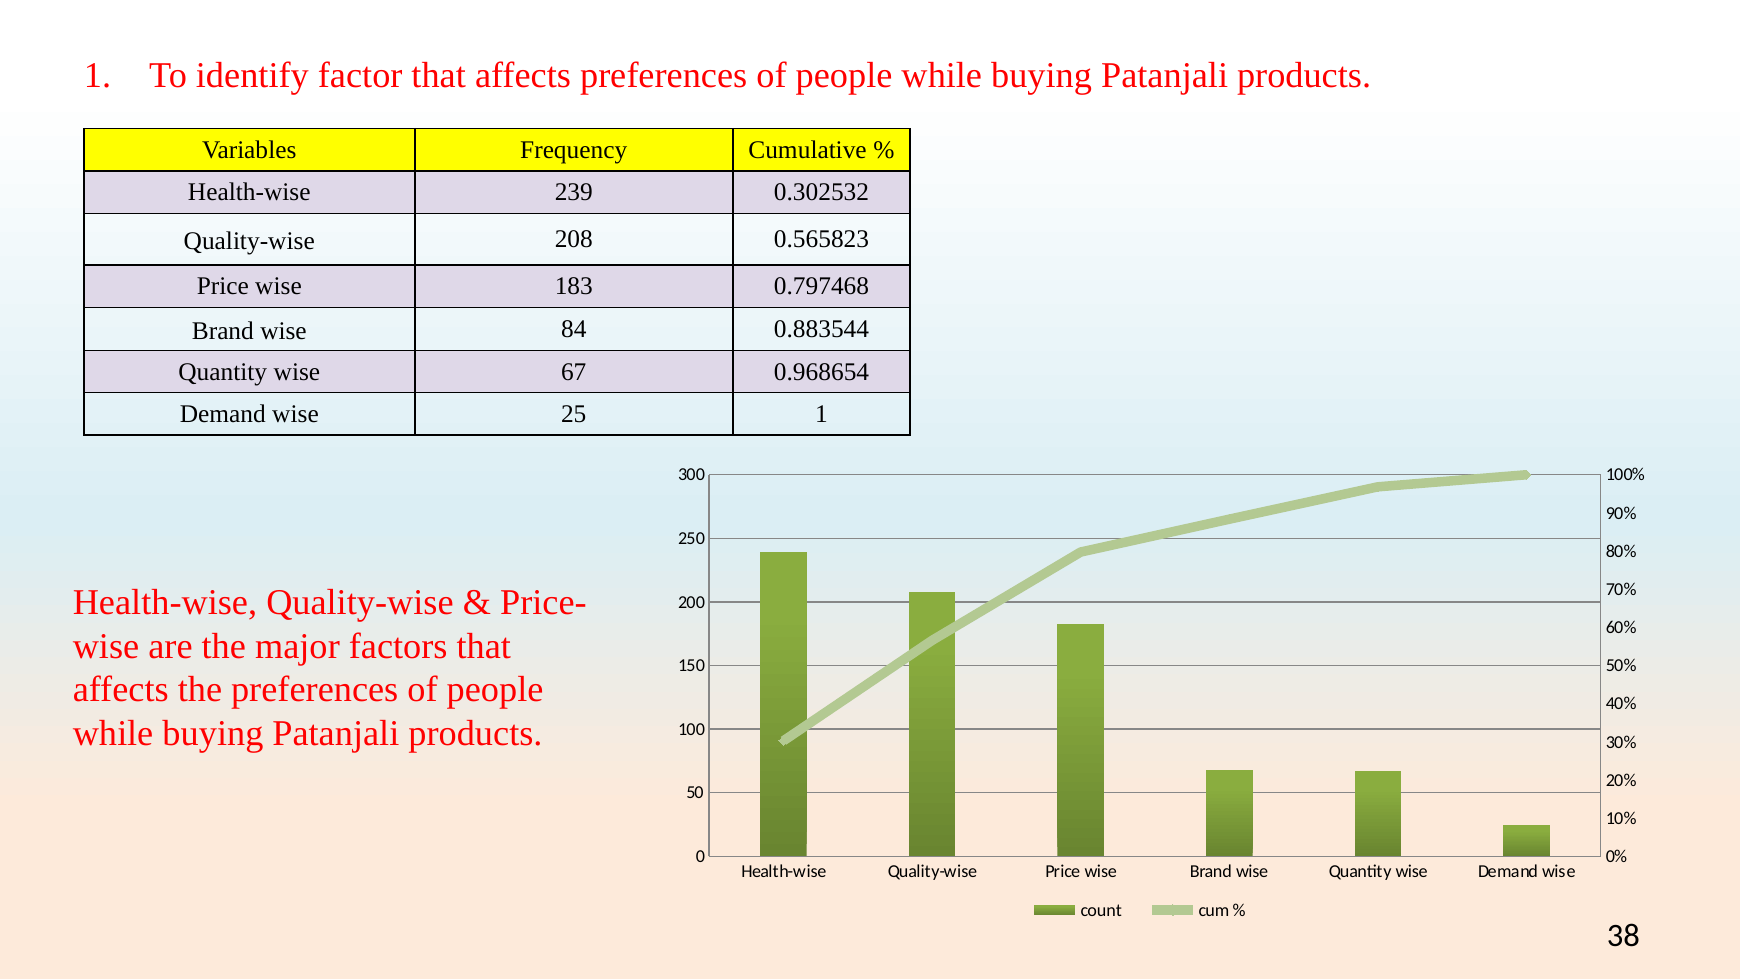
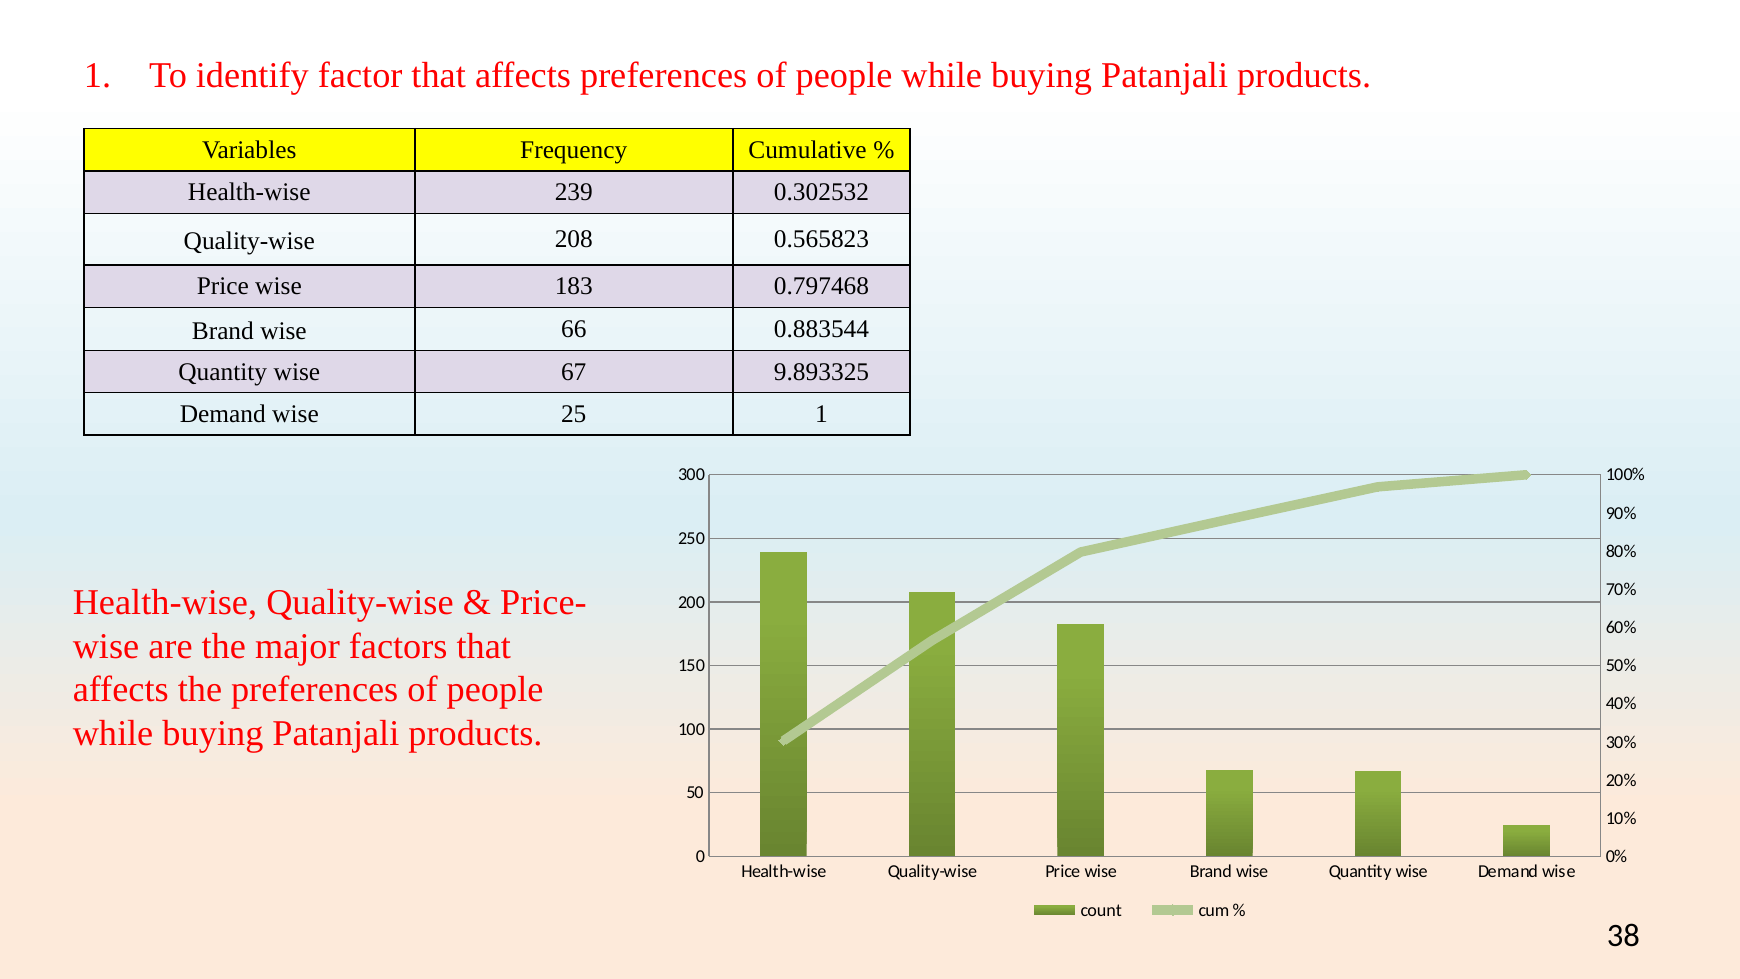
84: 84 -> 66 (574, 329)
0.968654: 0.968654 -> 9.893325 (822, 372)
